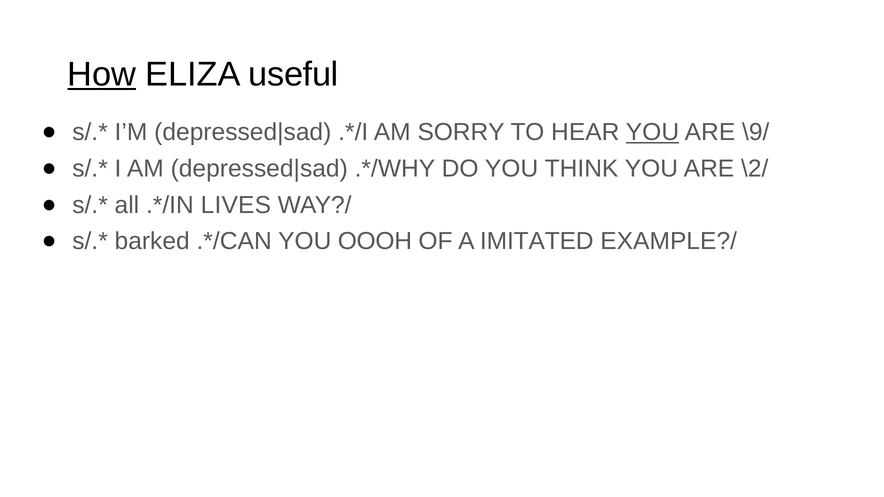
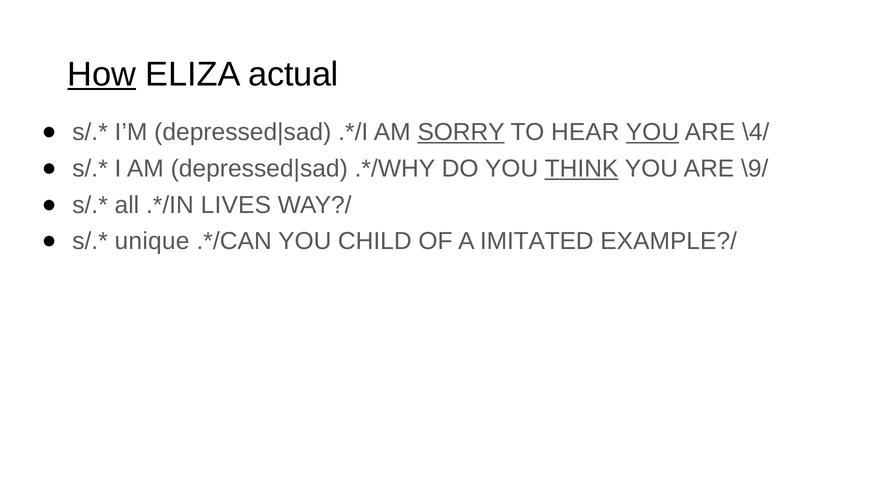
useful: useful -> actual (293, 74)
SORRY underline: none -> present (461, 132)
\9/: \9/ -> \4/ (756, 132)
THINK underline: none -> present (582, 169)
\2/: \2/ -> \9/ (755, 169)
barked: barked -> unique (152, 241)
OOOH: OOOH -> CHILD (375, 241)
